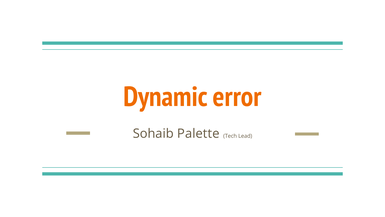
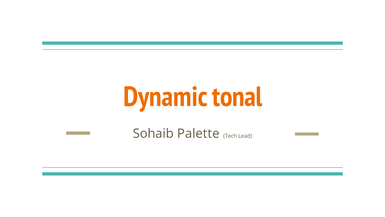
error: error -> tonal (237, 97)
